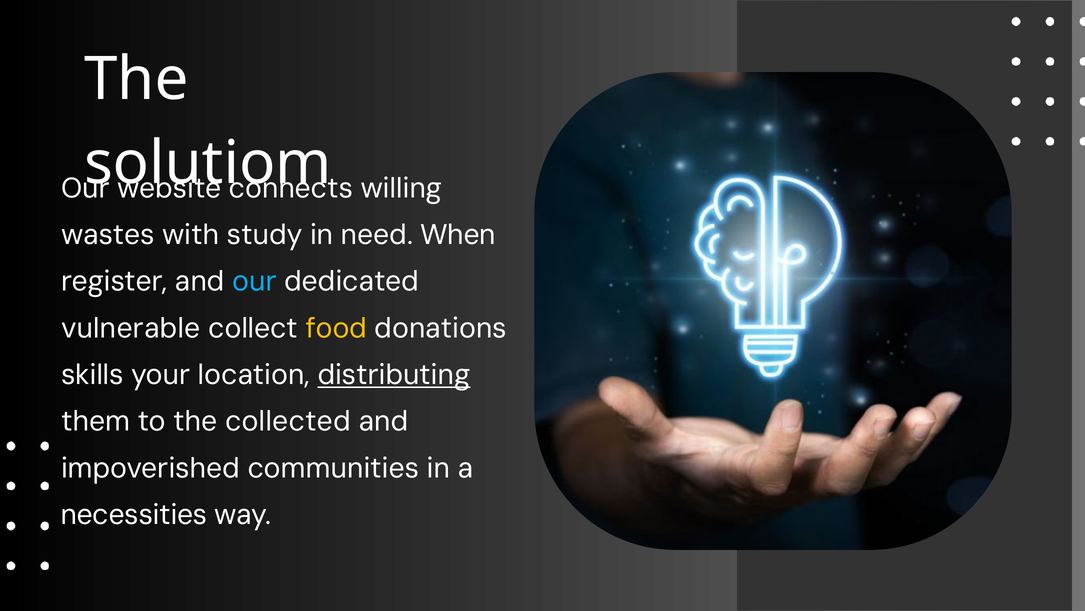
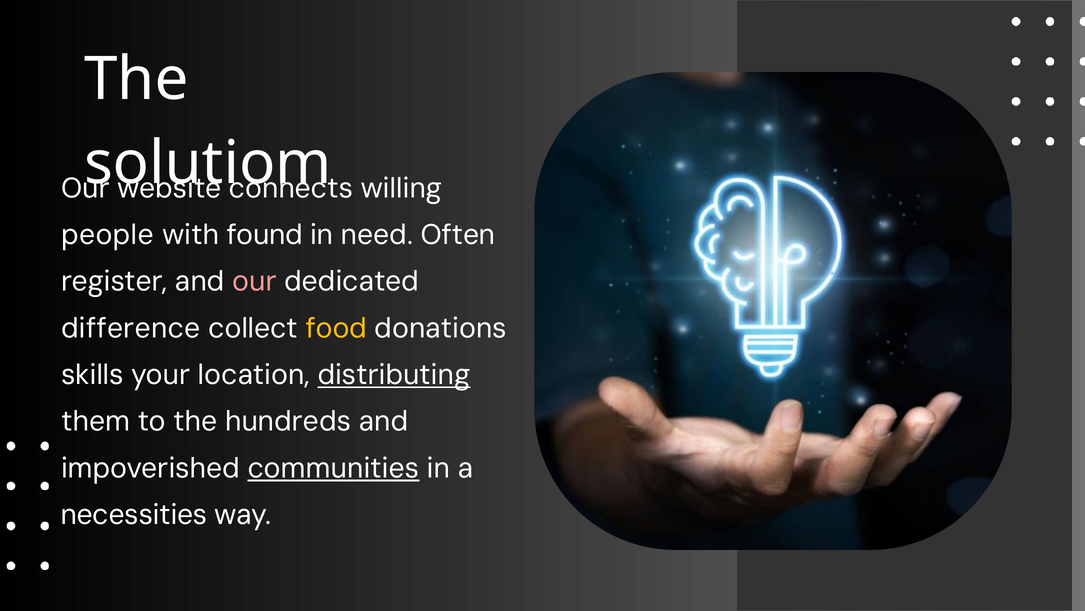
wastes: wastes -> people (108, 235)
study: study -> found (265, 235)
When: When -> Often (458, 235)
our colour: light blue -> pink (254, 281)
vulnerable: vulnerable -> difference (131, 328)
collected: collected -> hundreds (288, 421)
communities underline: none -> present (333, 468)
